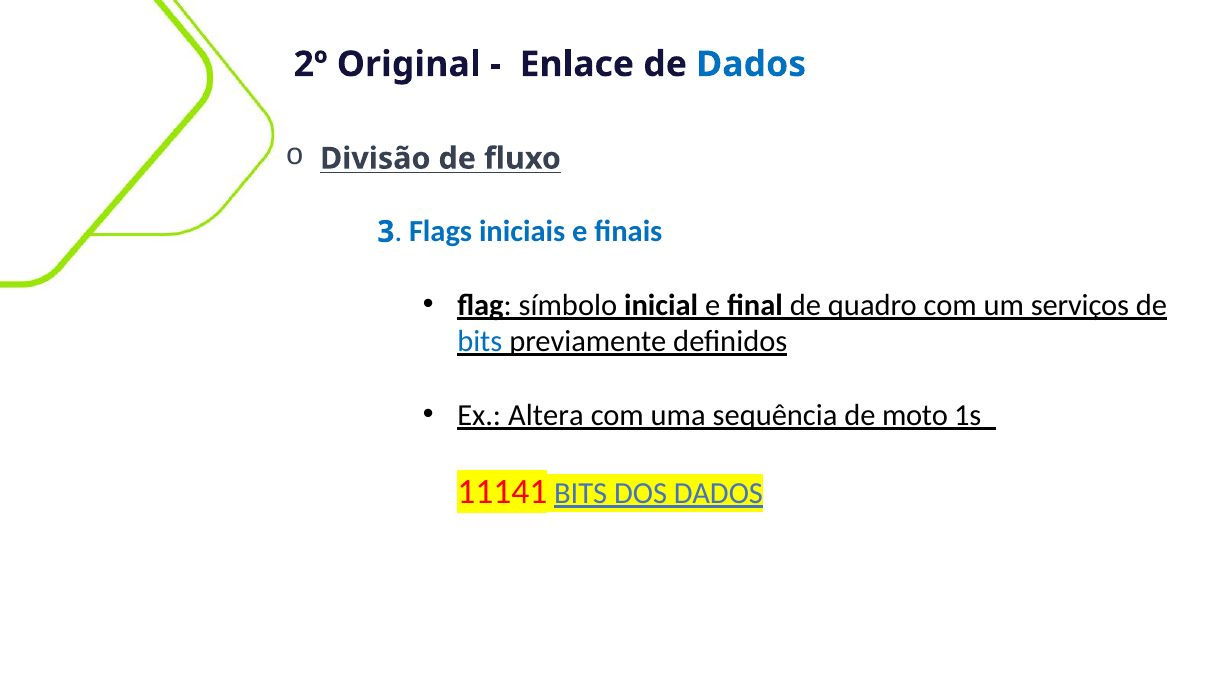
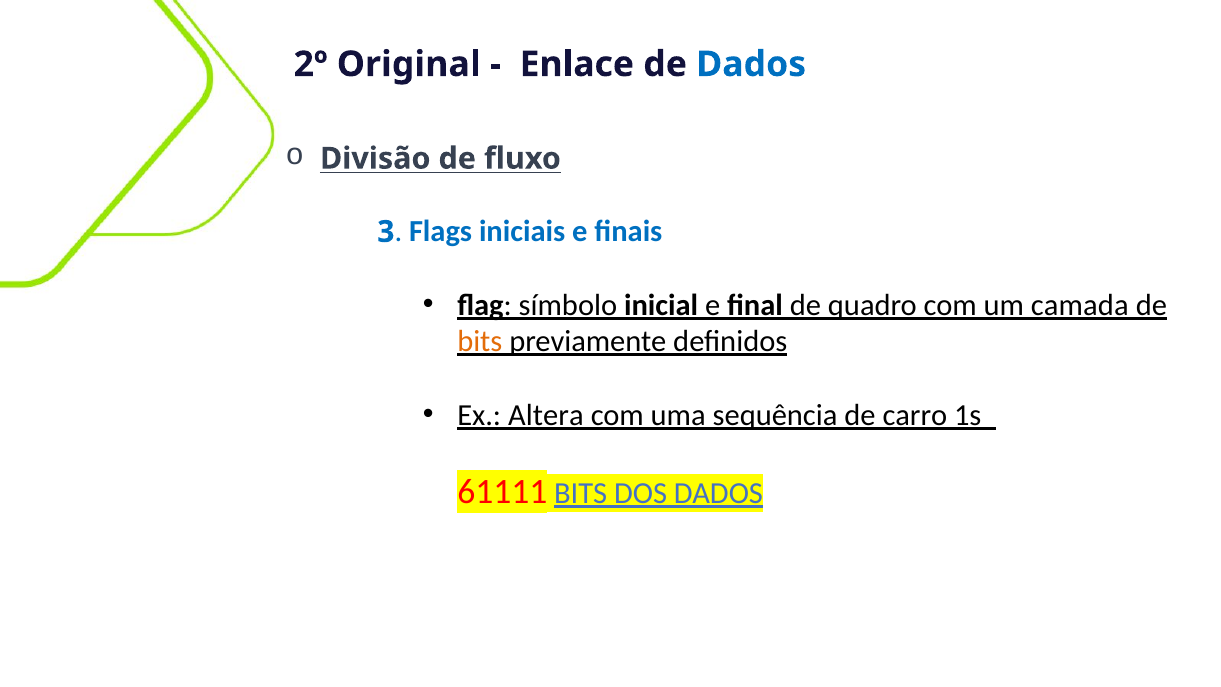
serviços: serviços -> camada (1080, 305)
bits colour: blue -> orange (480, 342)
moto: moto -> carro (915, 415)
11141: 11141 -> 61111 (502, 492)
